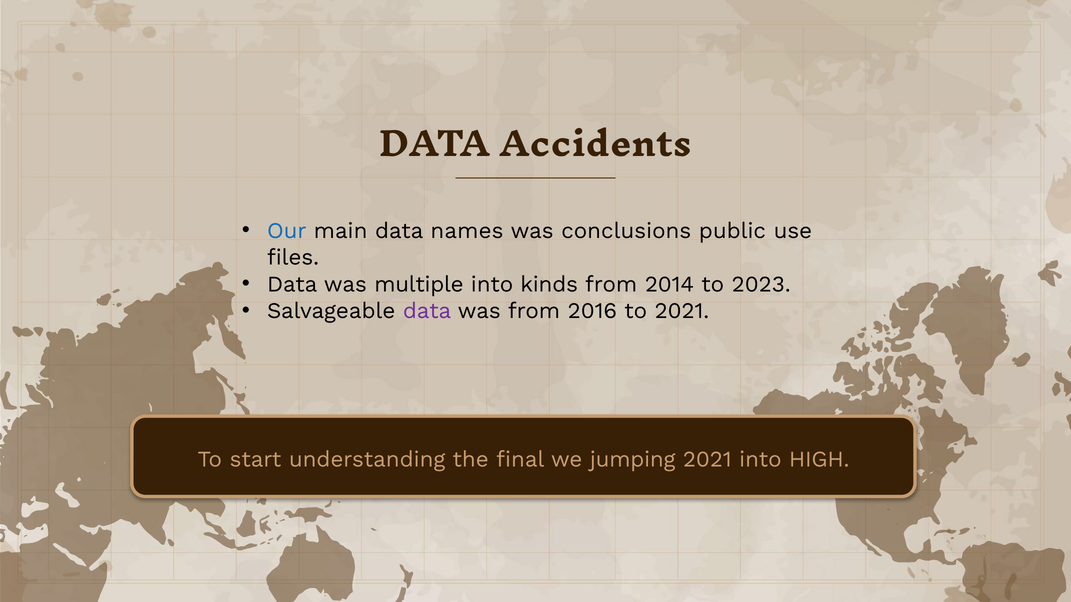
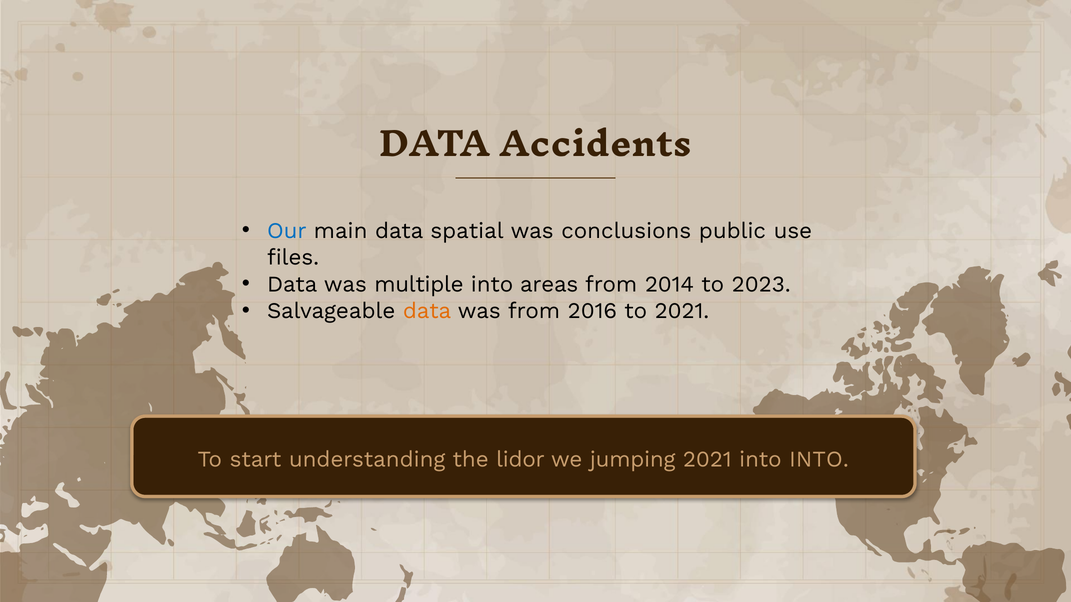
names: names -> spatial (467, 231)
kinds: kinds -> areas (549, 284)
data colour: purple -> orange (427, 311)
final: final -> lidor (520, 460)
into HIGH: HIGH -> INTO (819, 460)
